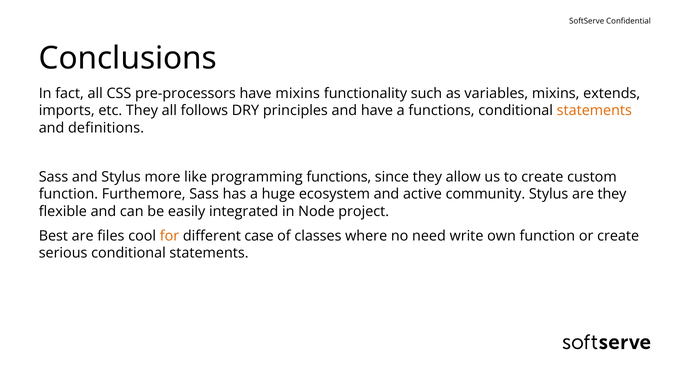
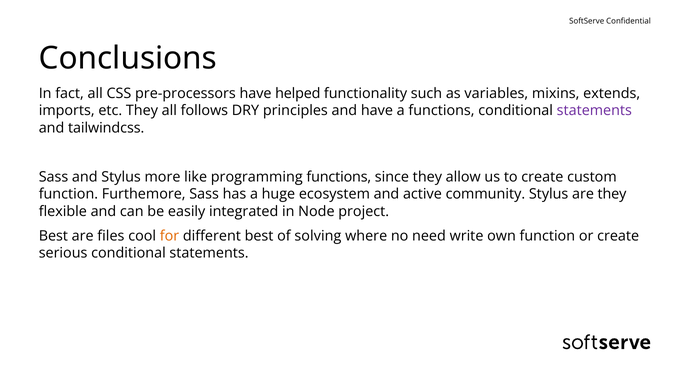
have mixins: mixins -> helped (298, 93)
statements colour: orange -> purple (594, 111)
definitions: definitions -> tailwindcss (106, 128)
different case: case -> best (259, 236)
classes: classes -> solving (318, 236)
